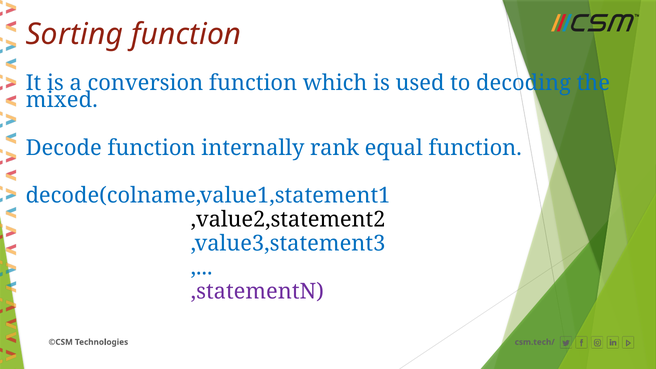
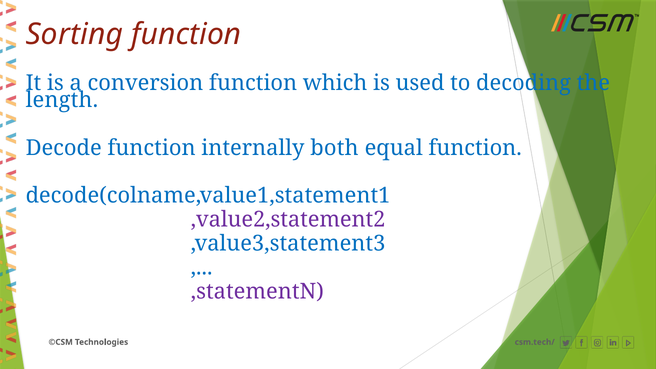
mixed: mixed -> length (62, 100)
rank: rank -> both (334, 148)
,value2,statement2 colour: black -> purple (288, 220)
